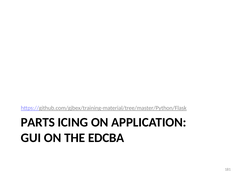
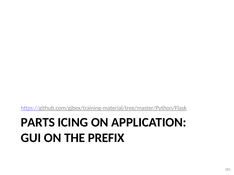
EDCBA: EDCBA -> PREFIX (106, 138)
